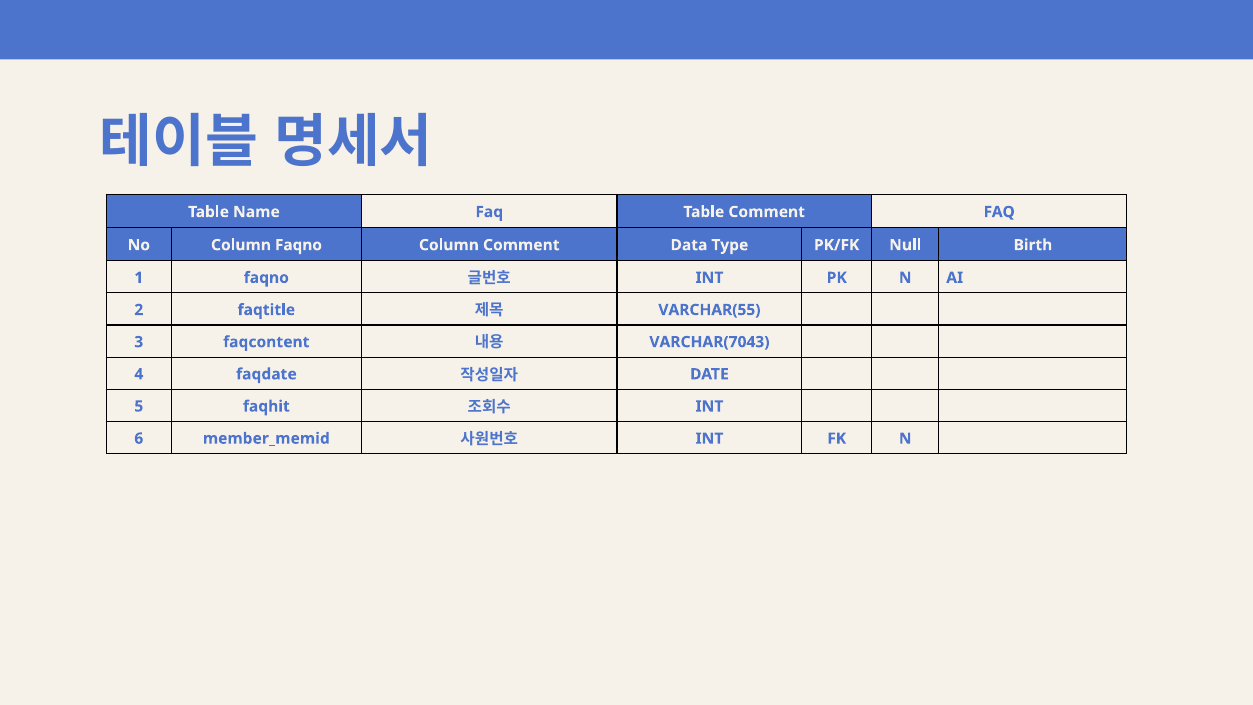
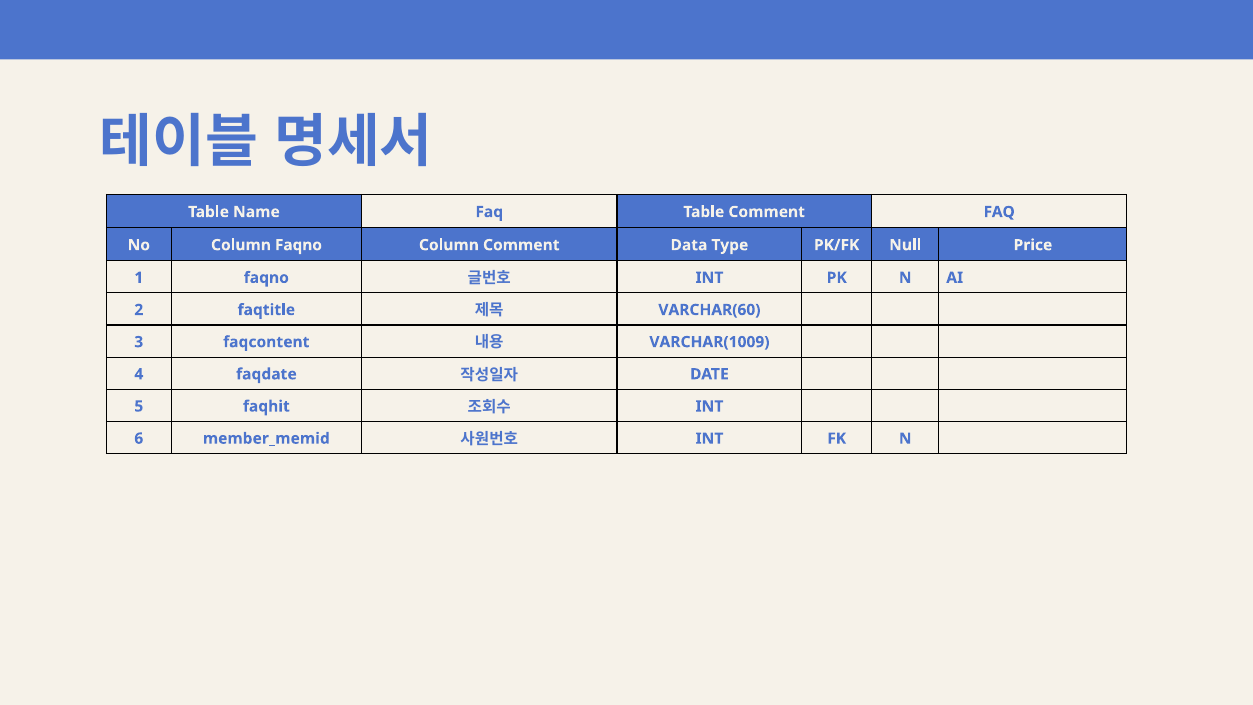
Birth: Birth -> Price (1033, 245)
VARCHAR(55: VARCHAR(55 -> VARCHAR(60 (709, 310)
VARCHAR(7043: VARCHAR(7043 -> VARCHAR(1009 (709, 342)
